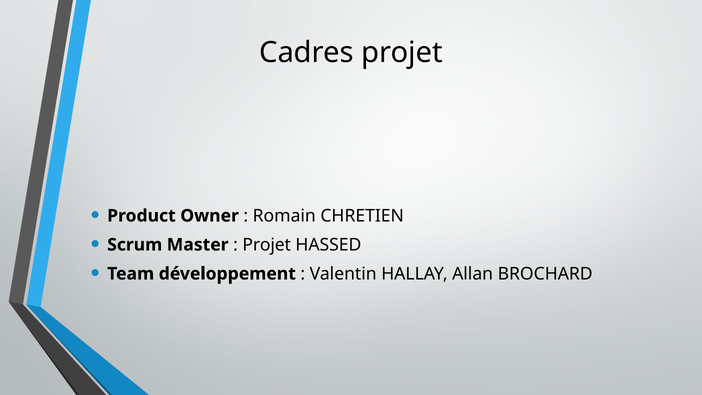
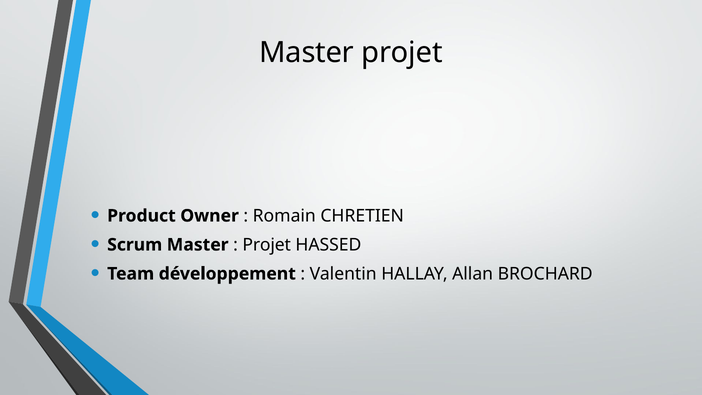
Cadres: Cadres -> Master (307, 52)
